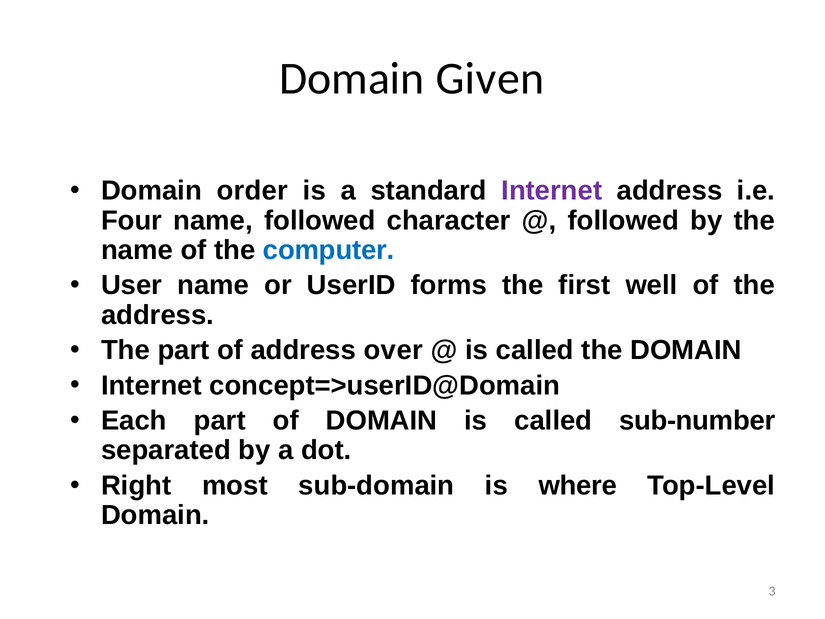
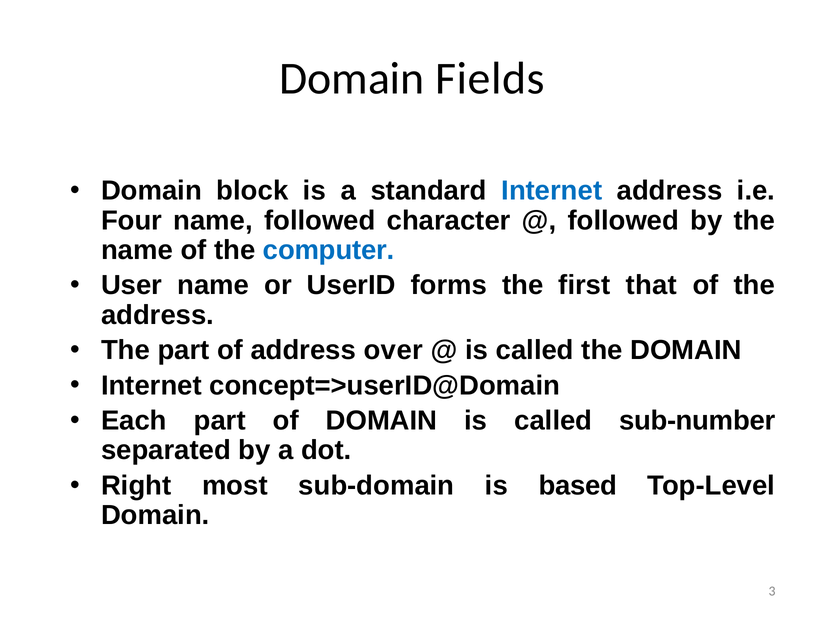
Given: Given -> Fields (490, 79)
order: order -> block (252, 191)
Internet colour: purple -> blue (552, 191)
well: well -> that (651, 285)
where: where -> based (578, 485)
